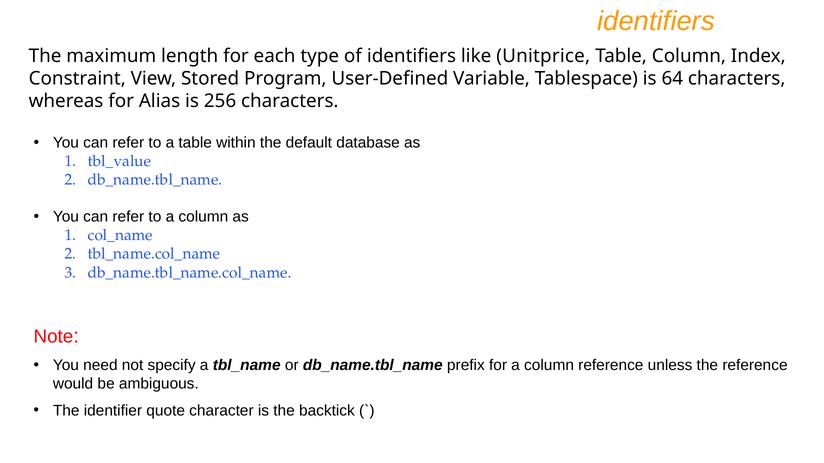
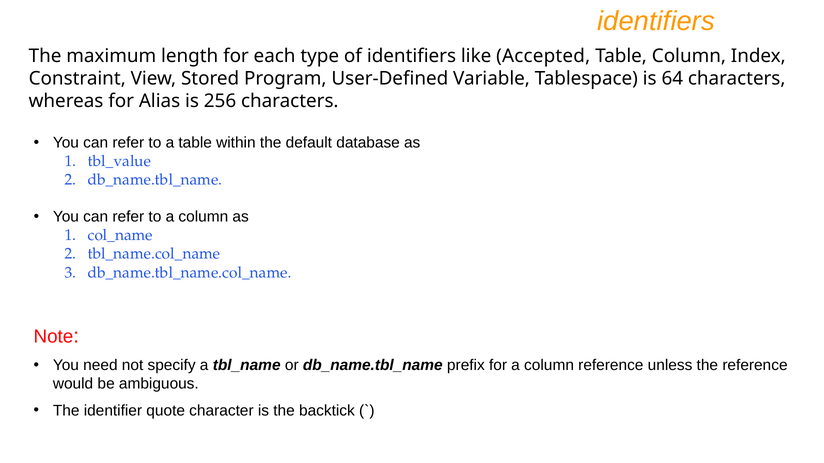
Unitprice: Unitprice -> Accepted (543, 56)
